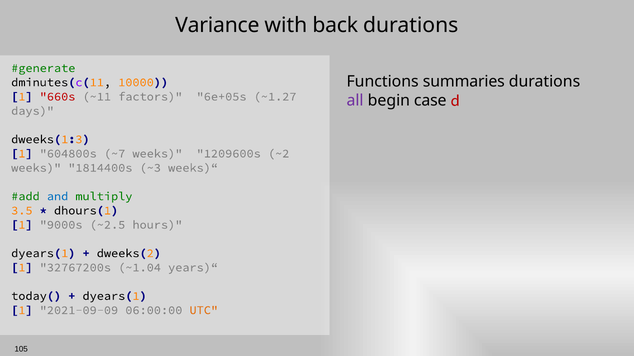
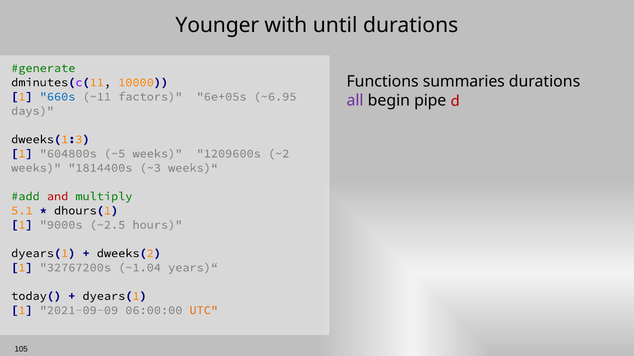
Variance: Variance -> Younger (217, 25)
back: back -> until (335, 25)
660s colour: red -> blue (58, 97)
~1.27: ~1.27 -> ~6.95 (275, 97)
case: case -> pipe (430, 101)
~7: ~7 -> ~5 (115, 154)
and colour: blue -> red (58, 197)
3.5: 3.5 -> 5.1 (22, 211)
